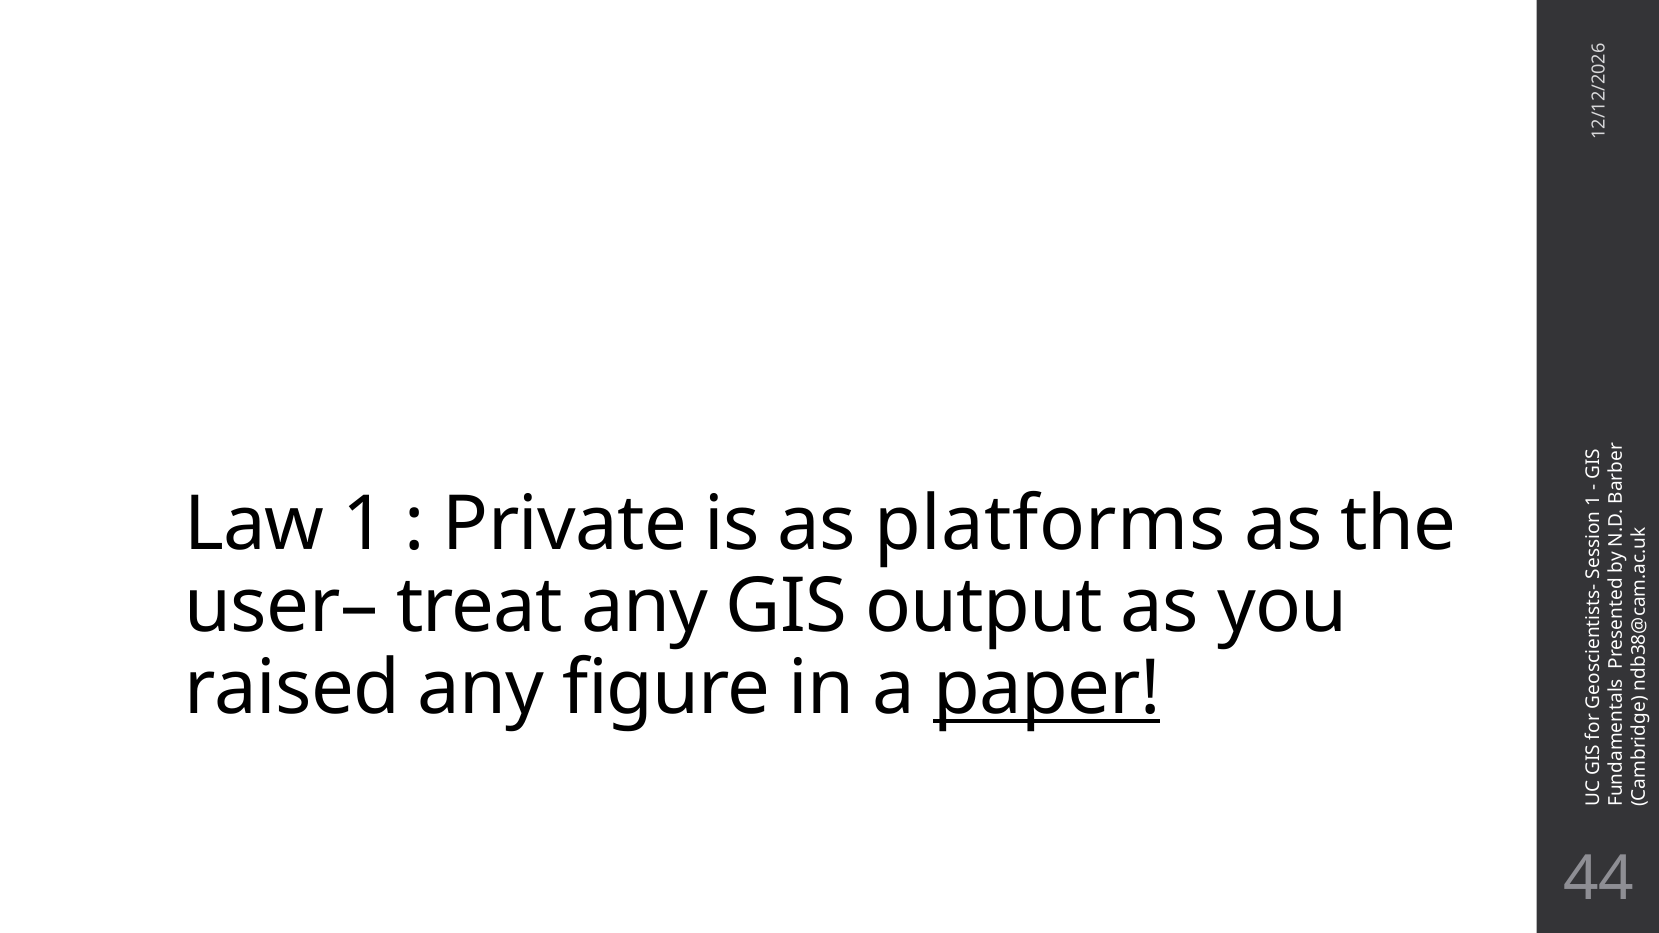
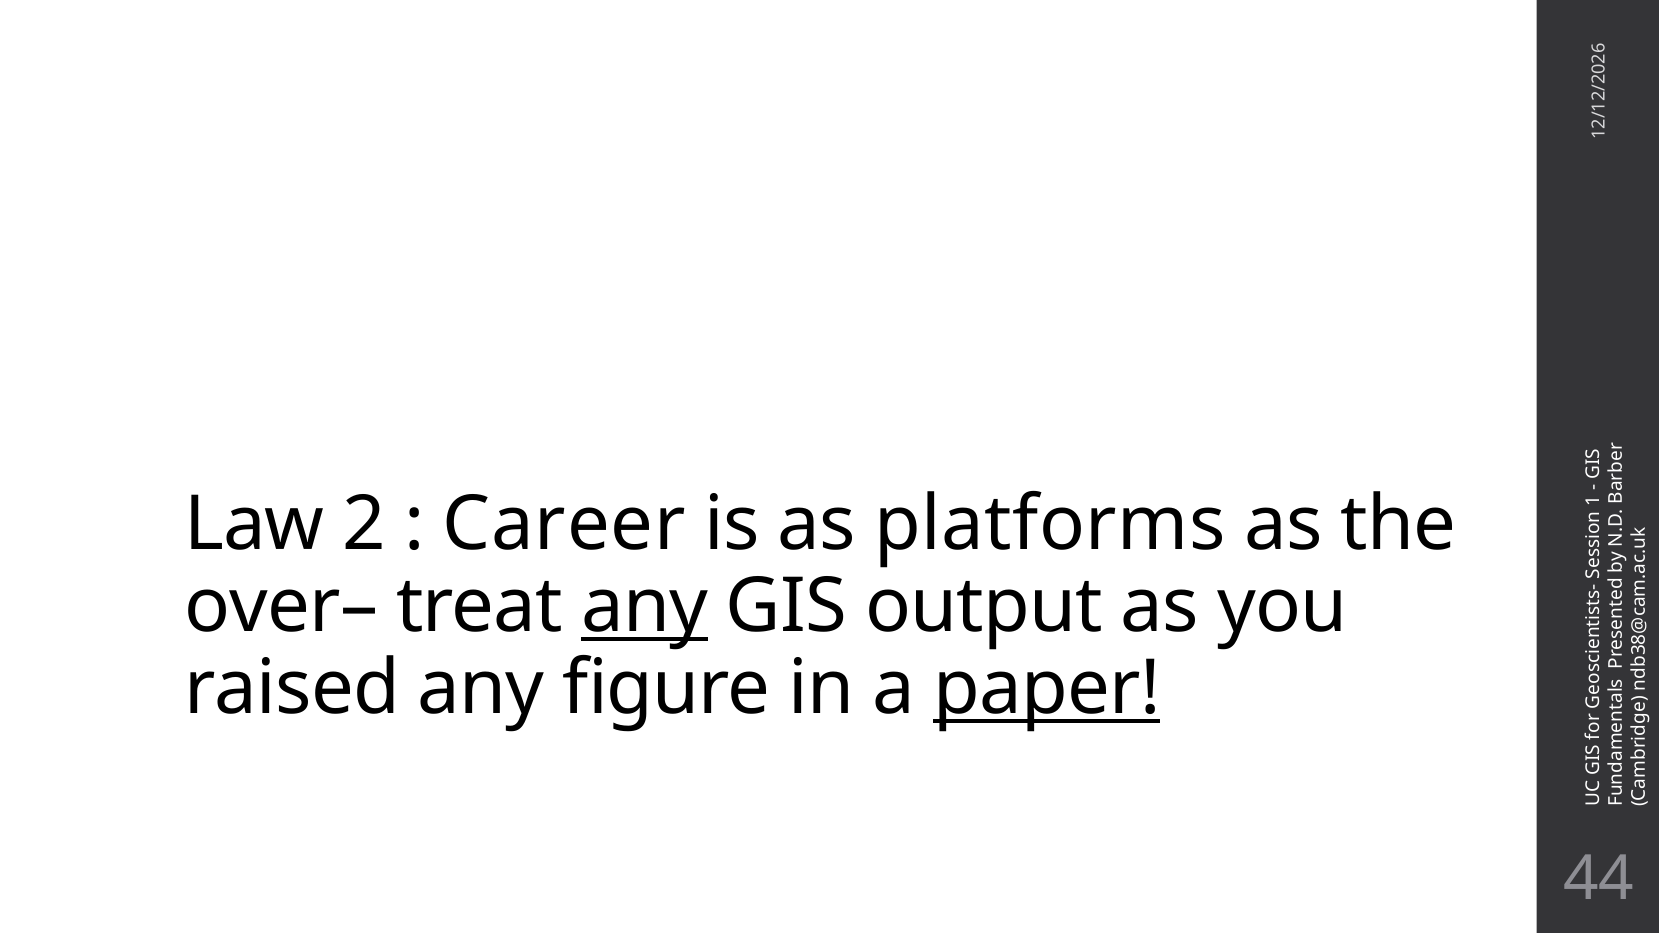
Law 1: 1 -> 2 (364, 524)
Private: Private -> Career (564, 524)
user–: user– -> over– (281, 606)
any underline: none -> present (645, 606)
